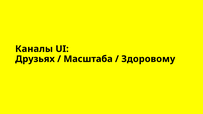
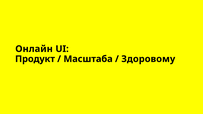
Каналы: Каналы -> Онлайн (34, 49)
Друзьях: Друзьях -> Продукт (35, 59)
